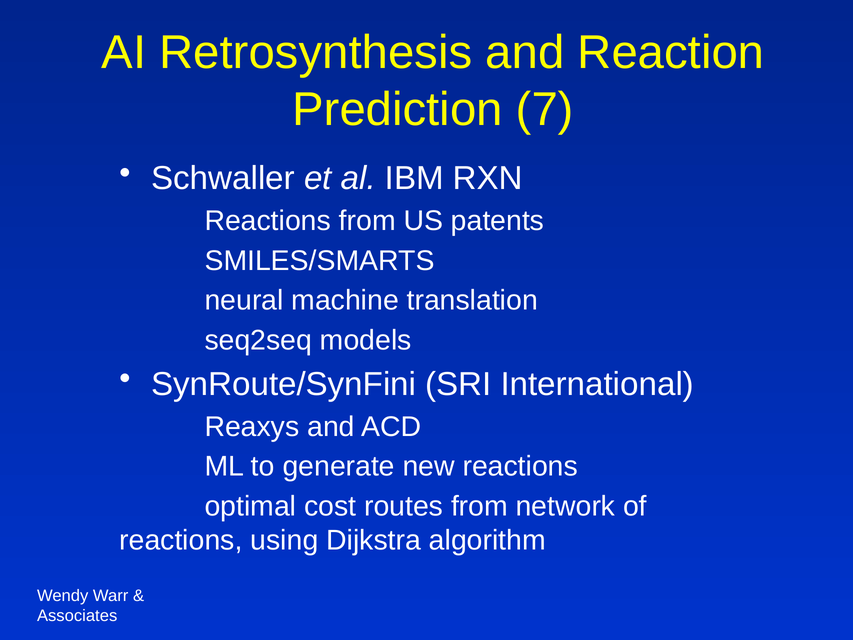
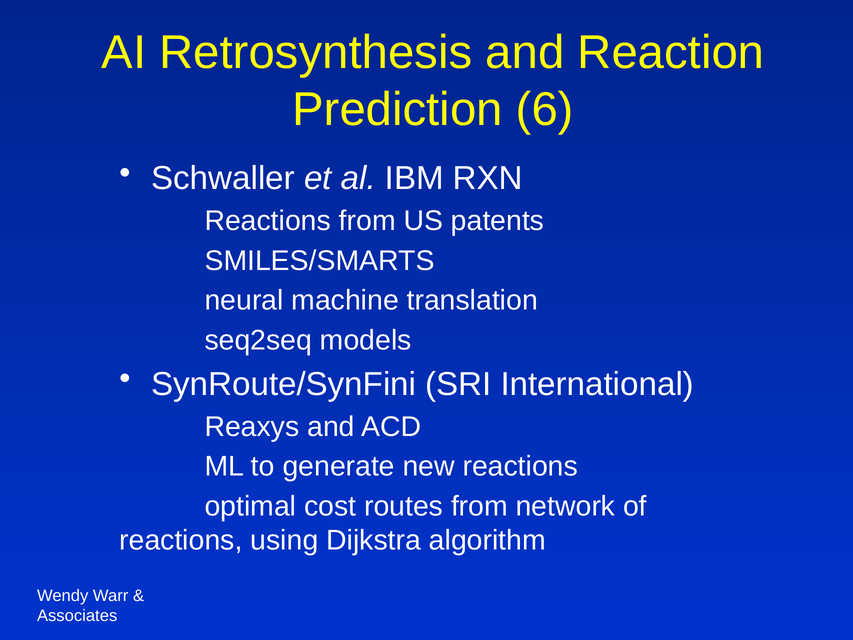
7: 7 -> 6 (545, 109)
